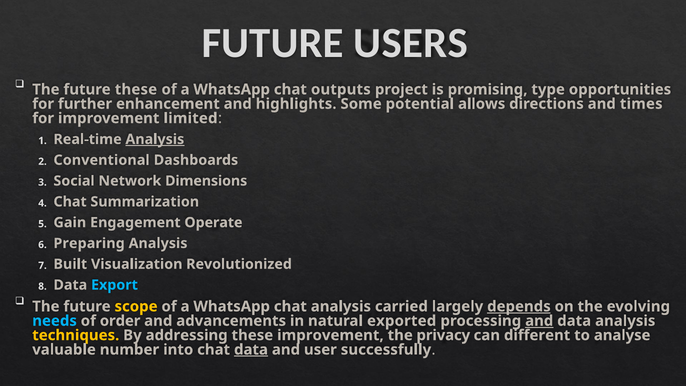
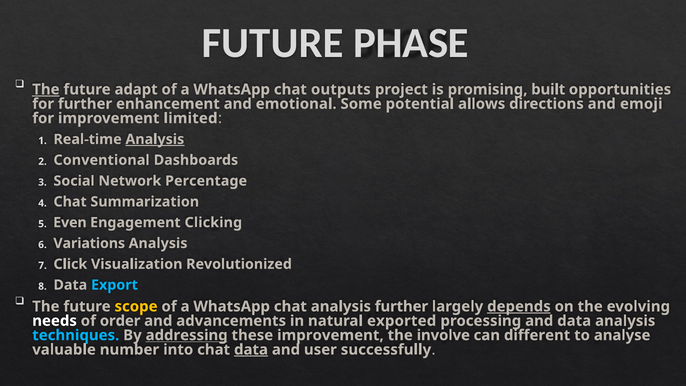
USERS: USERS -> PHASE (411, 43)
The underline: none -> present (46, 89)
future these: these -> adapt (136, 89)
type: type -> built (548, 89)
highlights: highlights -> emotional (296, 104)
times: times -> emoji (641, 104)
Dimensions: Dimensions -> Percentage (206, 181)
Gain: Gain -> Even (70, 222)
Operate: Operate -> Clicking (213, 222)
Preparing: Preparing -> Variations (89, 243)
Built: Built -> Click (70, 264)
analysis carried: carried -> further (401, 306)
needs colour: light blue -> white (55, 321)
and underline: present -> none (539, 321)
techniques colour: yellow -> light blue (76, 335)
addressing underline: none -> present (187, 335)
privacy: privacy -> involve (443, 335)
